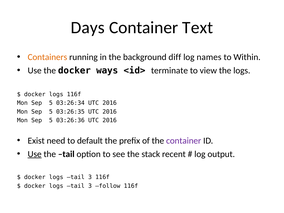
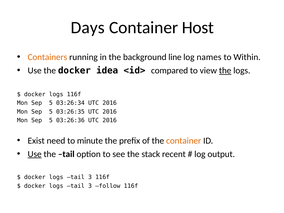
Text: Text -> Host (198, 27)
diff: diff -> line (175, 57)
ways: ways -> idea (107, 71)
terminate: terminate -> compared (170, 71)
the underline: none -> present (225, 71)
default: default -> minute (90, 141)
container colour: purple -> orange (184, 141)
